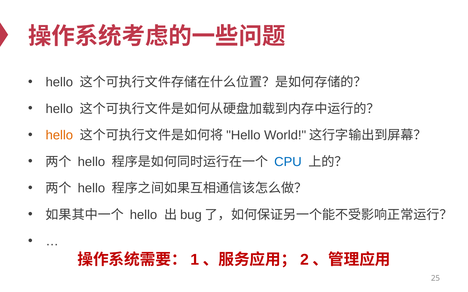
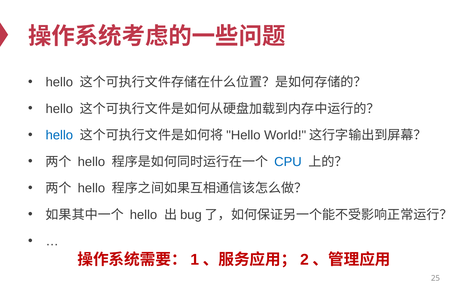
hello colour: orange -> blue (59, 135)
